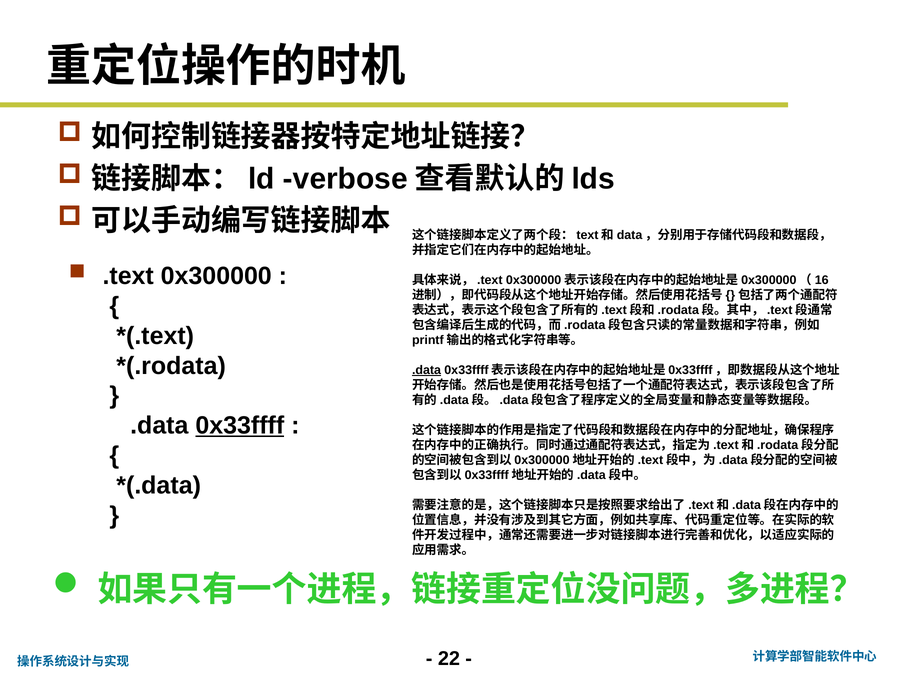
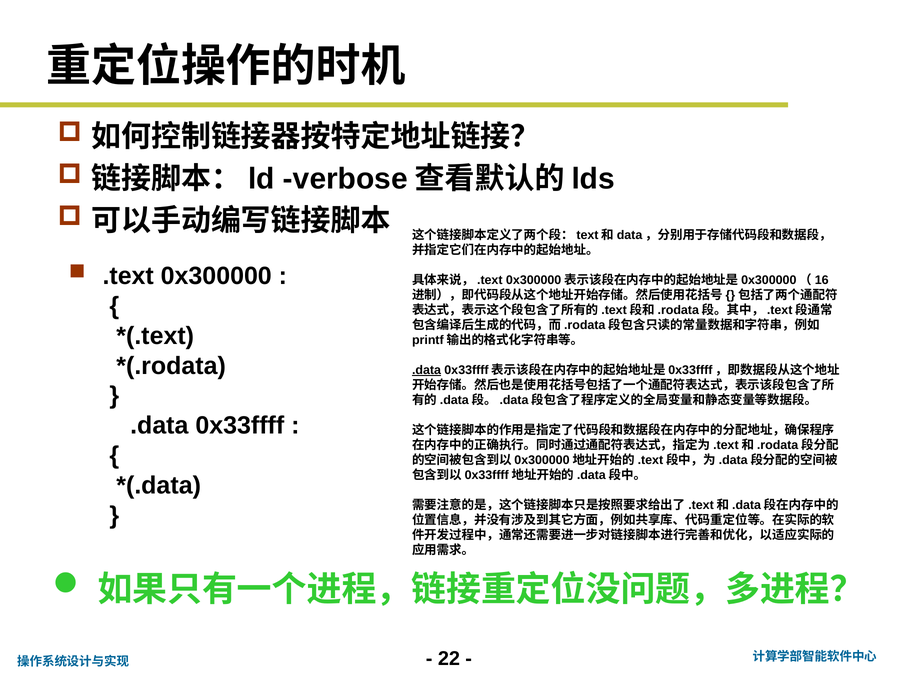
0x33ffff underline: present -> none (240, 425)
